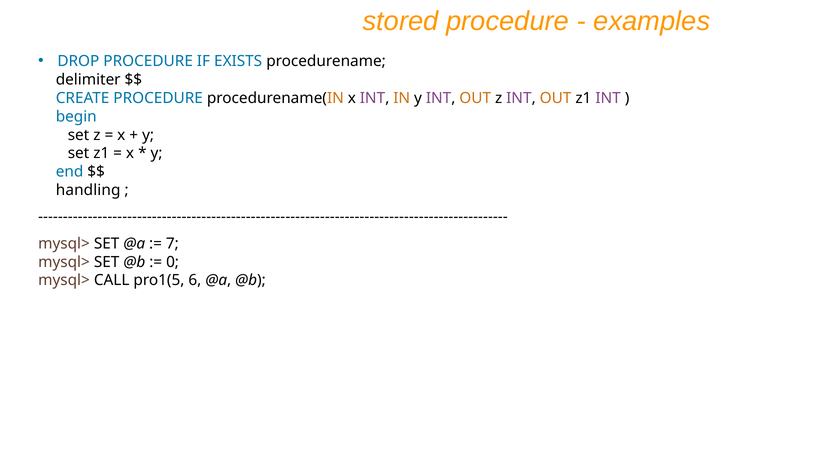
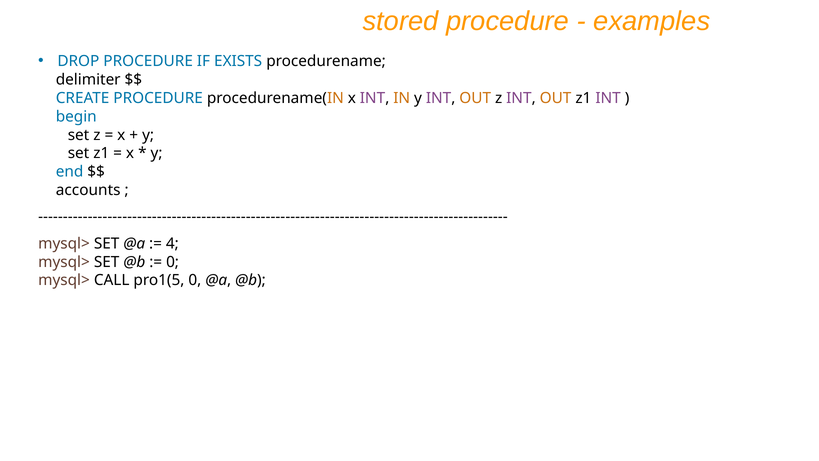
handling: handling -> accounts (88, 190)
7: 7 -> 4 (172, 243)
pro1(5 6: 6 -> 0 (195, 280)
